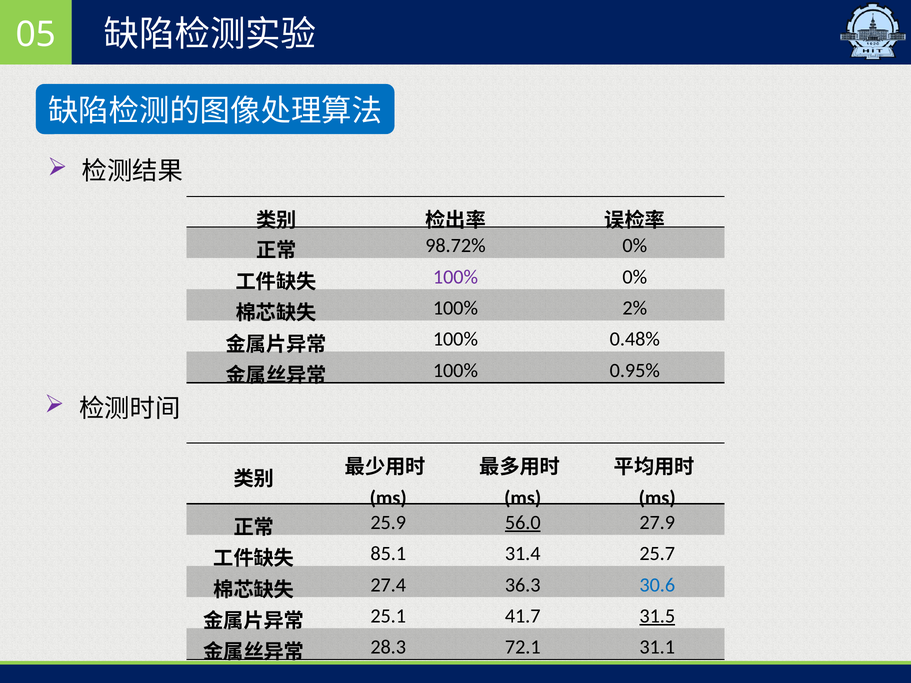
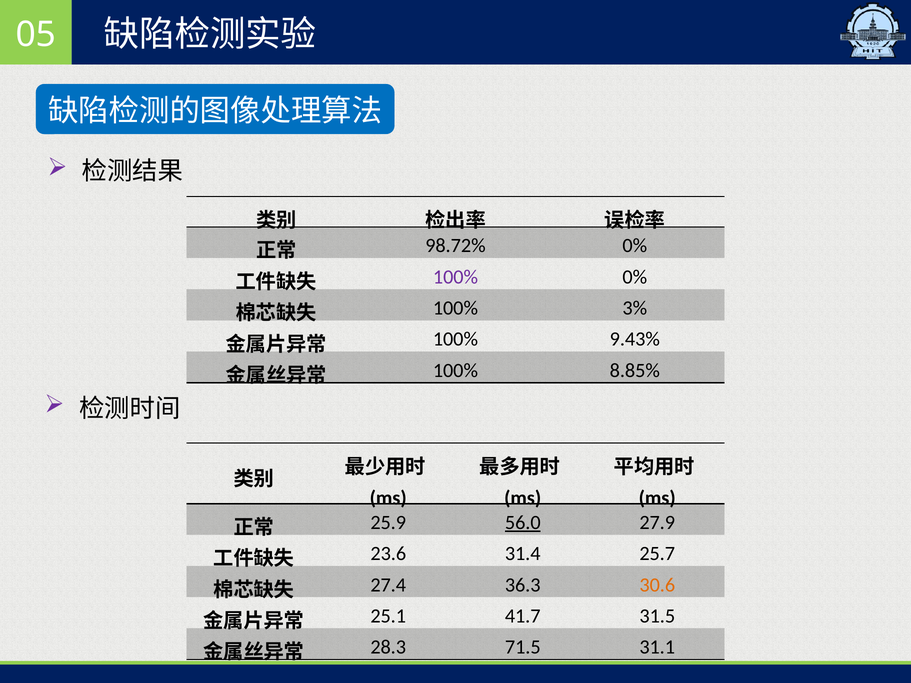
2%: 2% -> 3% (635, 308)
0.48%: 0.48% -> 9.43% (635, 339)
0.95%: 0.95% -> 8.85% (635, 371)
85.1: 85.1 -> 23.6 (388, 554)
30.6 colour: blue -> orange (657, 585)
31.5 underline: present -> none (657, 616)
72.1: 72.1 -> 71.5 (523, 647)
